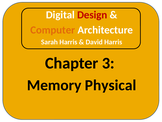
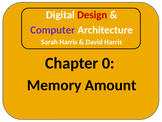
Computer colour: orange -> purple (53, 30)
3: 3 -> 0 (108, 63)
Physical: Physical -> Amount (111, 85)
